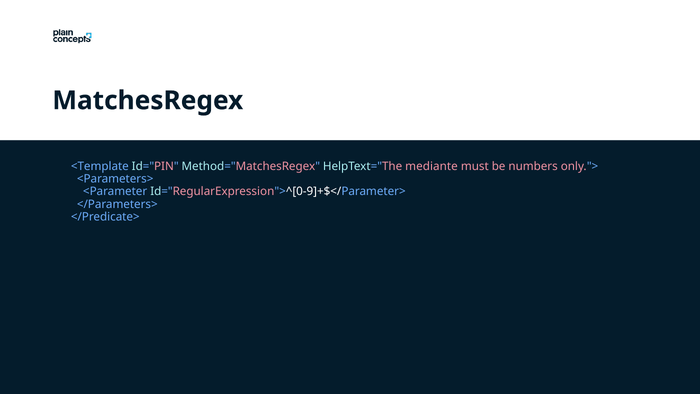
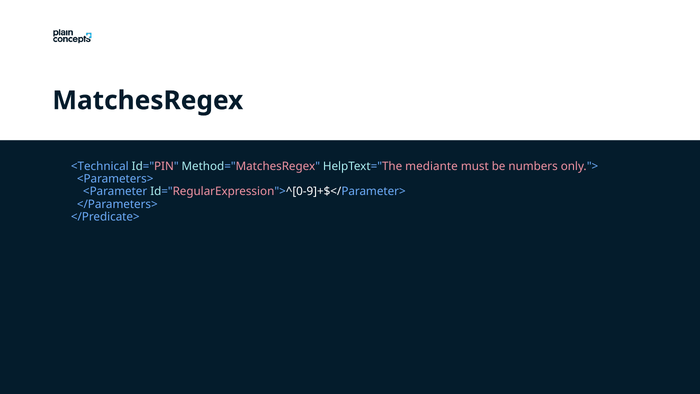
<Template: <Template -> <Technical (100, 166)
